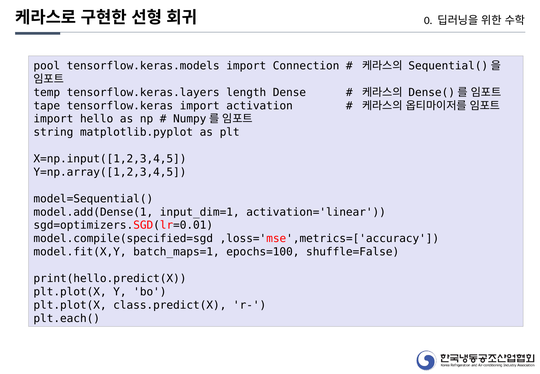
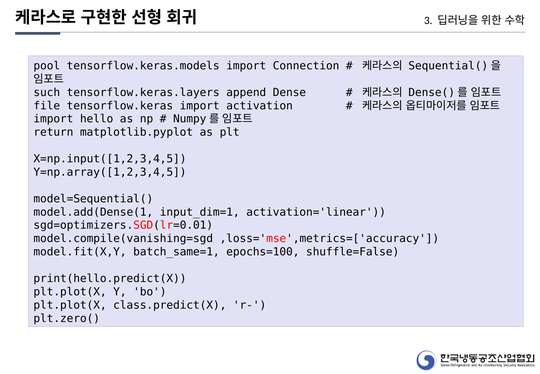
0: 0 -> 3 (428, 20)
temp: temp -> such (47, 92)
length: length -> append (246, 92)
tape: tape -> file (47, 106)
string: string -> return (53, 132)
model.compile(specified=sgd: model.compile(specified=sgd -> model.compile(vanishing=sgd (123, 239)
batch_maps=1: batch_maps=1 -> batch_same=1 (176, 252)
plt.each(: plt.each( -> plt.zero( (67, 318)
